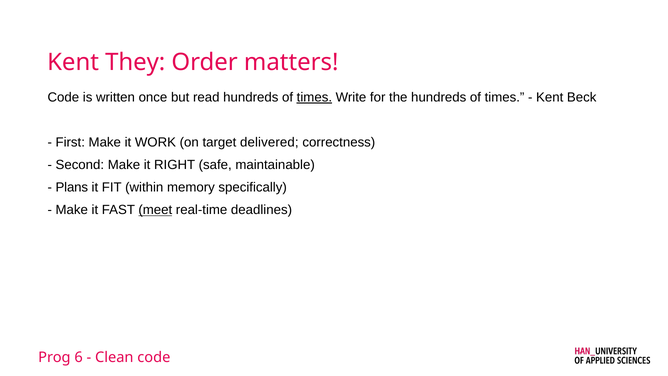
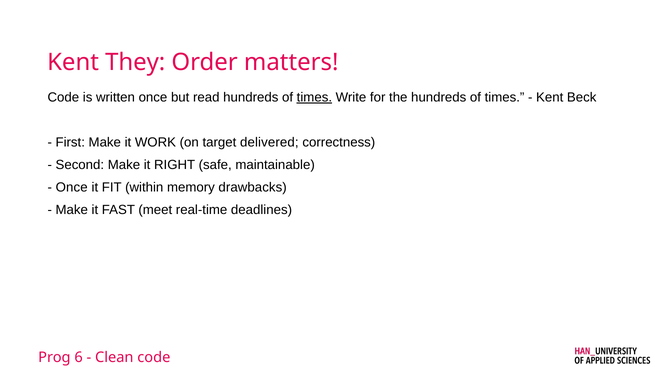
Plans: Plans -> Once (72, 187)
specifically: specifically -> drawbacks (253, 187)
meet underline: present -> none (155, 210)
